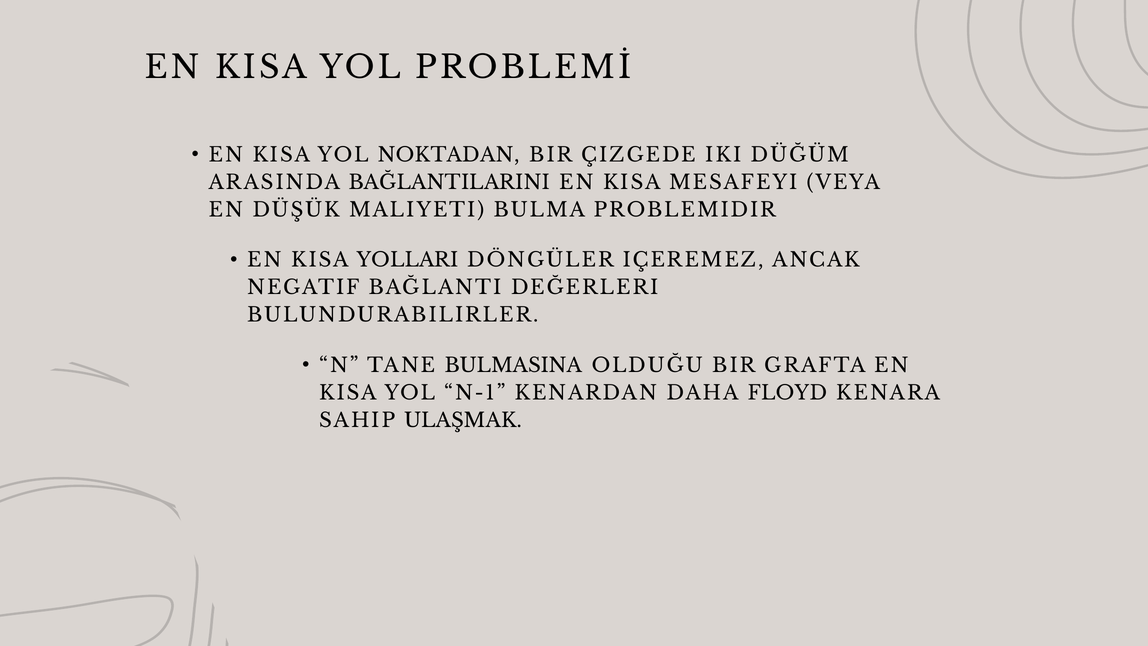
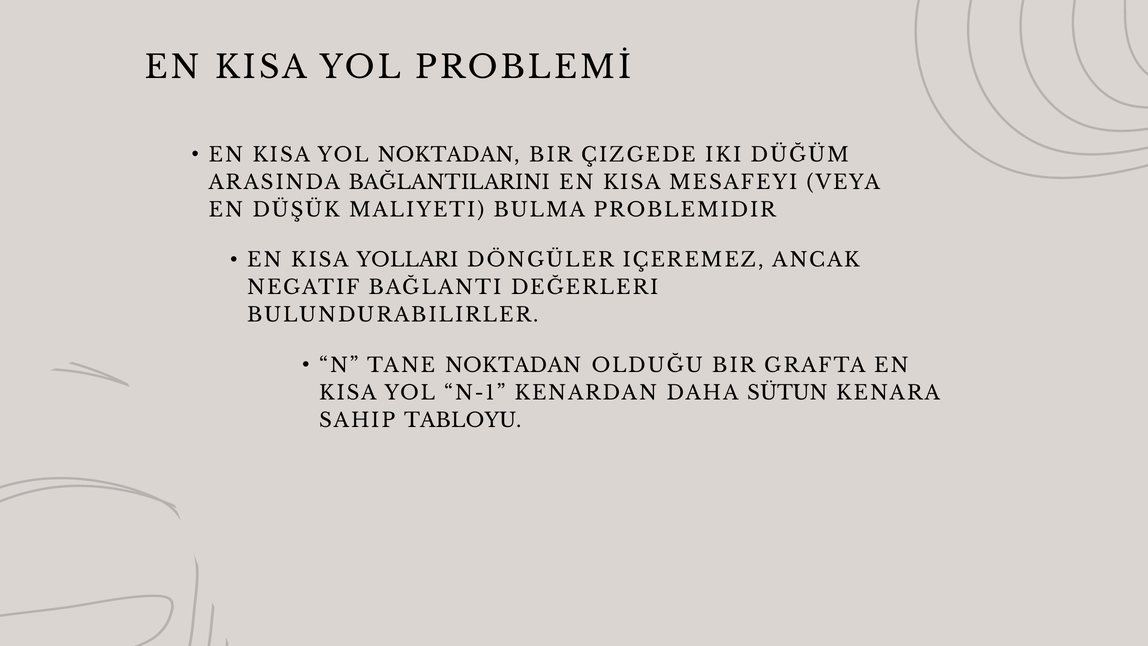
TANE BULMASINA: BULMASINA -> NOKTADAN (513, 365)
FLOYD: FLOYD -> SÜTUN (788, 393)
ULAŞMAK: ULAŞMAK -> TABLOYU (463, 420)
